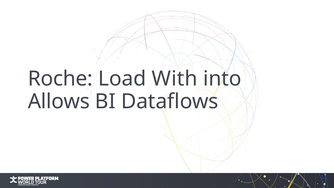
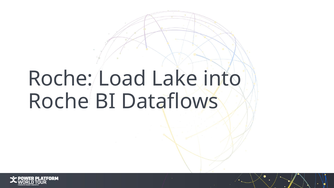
With: With -> Lake (175, 79)
Allows: Allows -> Roche (59, 101)
